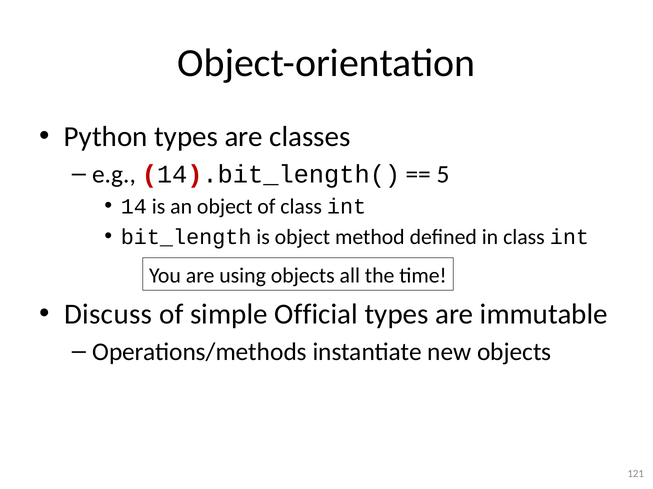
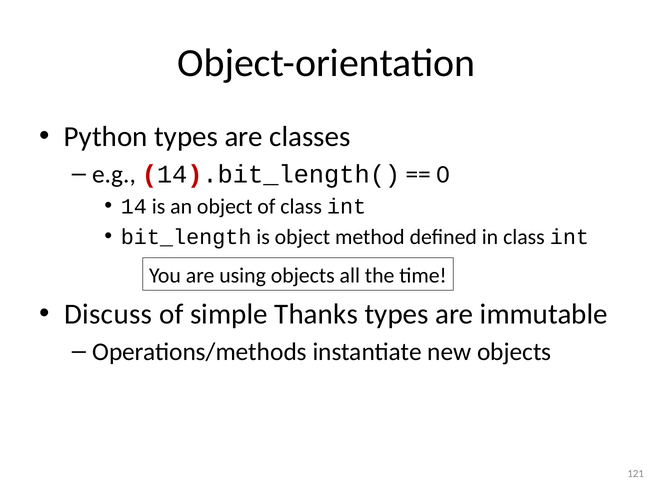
5: 5 -> 0 (443, 174)
Official: Official -> Thanks (316, 315)
